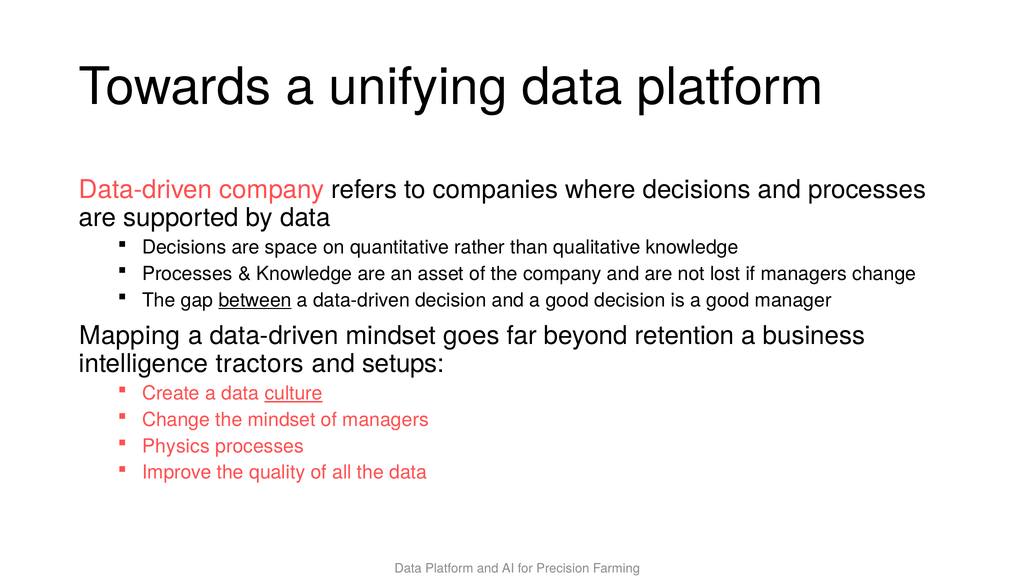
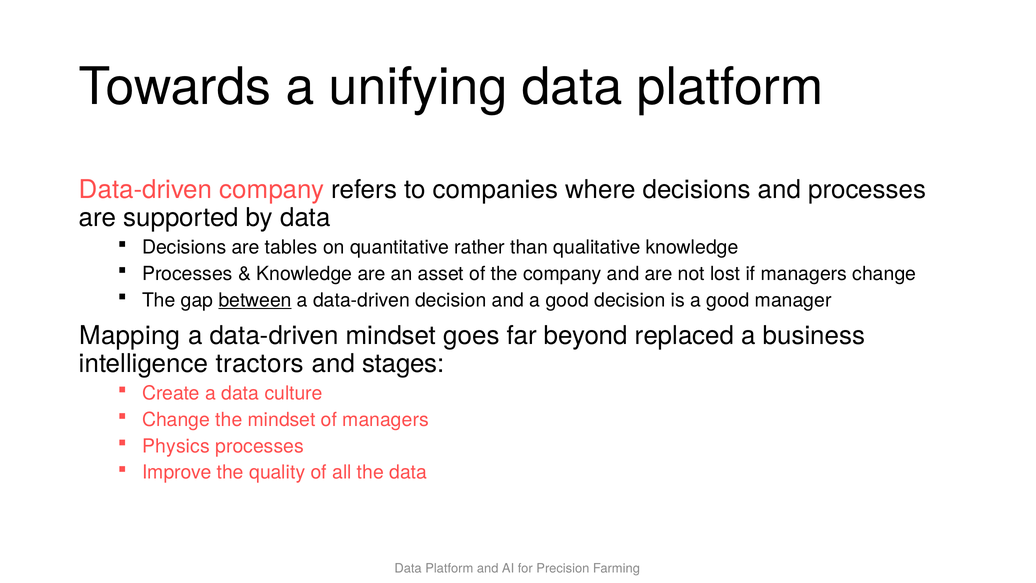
space: space -> tables (291, 247)
retention: retention -> replaced (685, 335)
setups: setups -> stages (403, 363)
culture underline: present -> none (294, 393)
